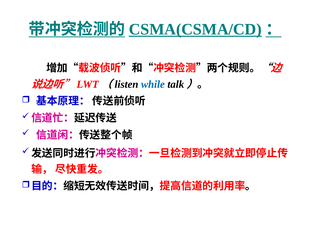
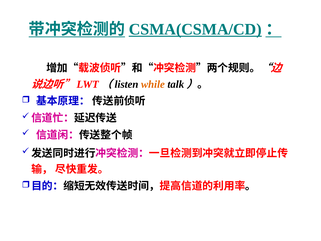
while colour: blue -> orange (153, 84)
